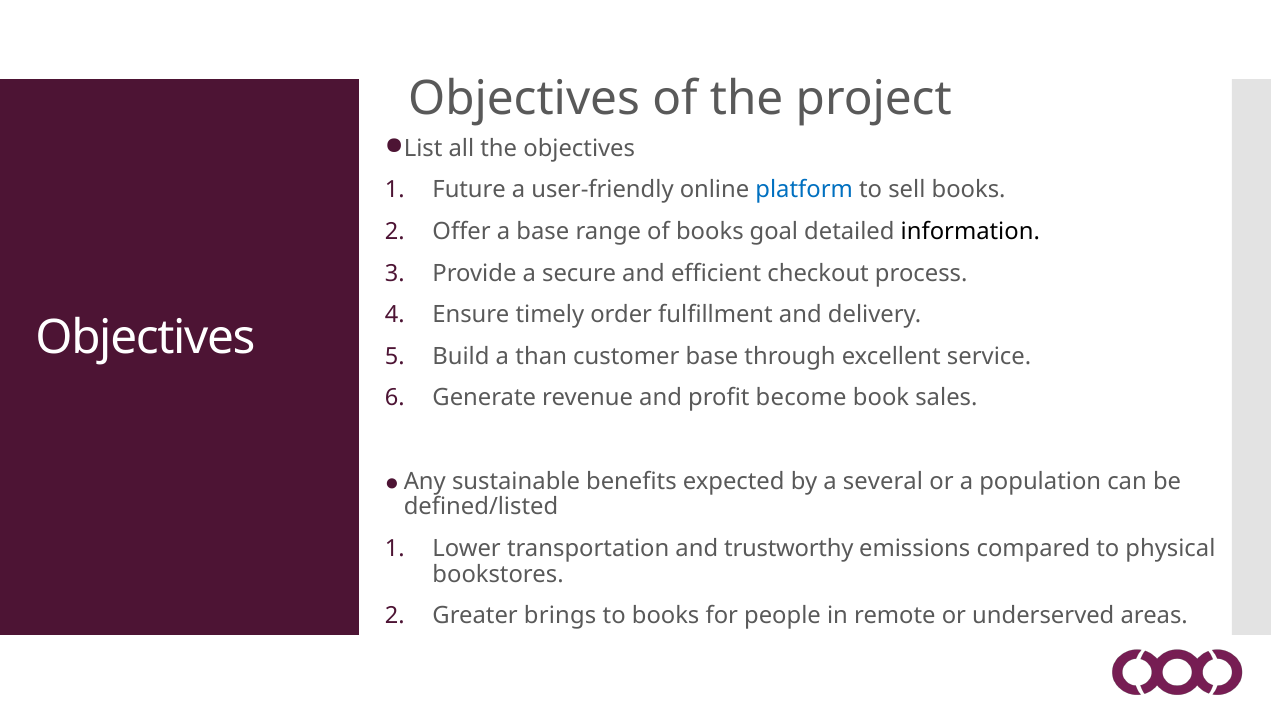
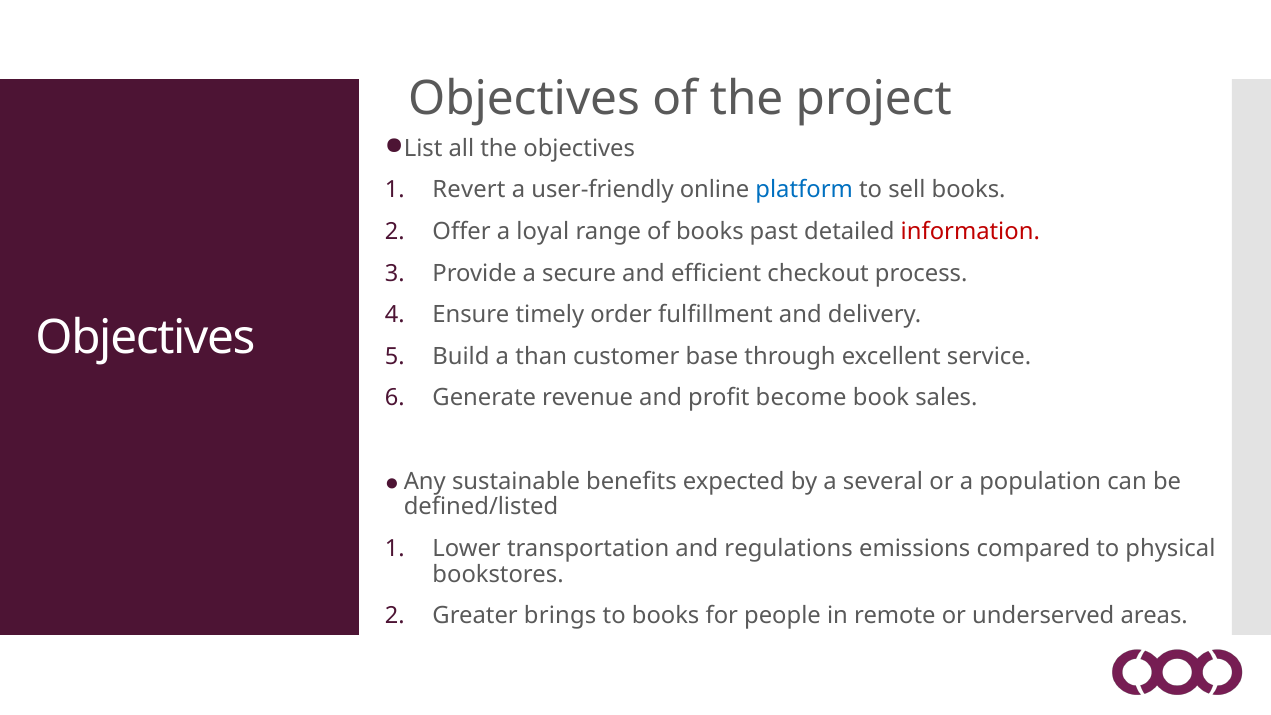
Future: Future -> Revert (469, 190)
a base: base -> loyal (543, 231)
goal: goal -> past (774, 231)
information colour: black -> red (970, 231)
trustworthy: trustworthy -> regulations (789, 549)
